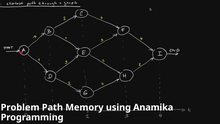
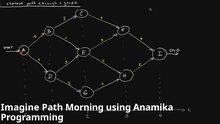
Problem: Problem -> Imagine (20, 107)
Memory: Memory -> Morning (84, 107)
